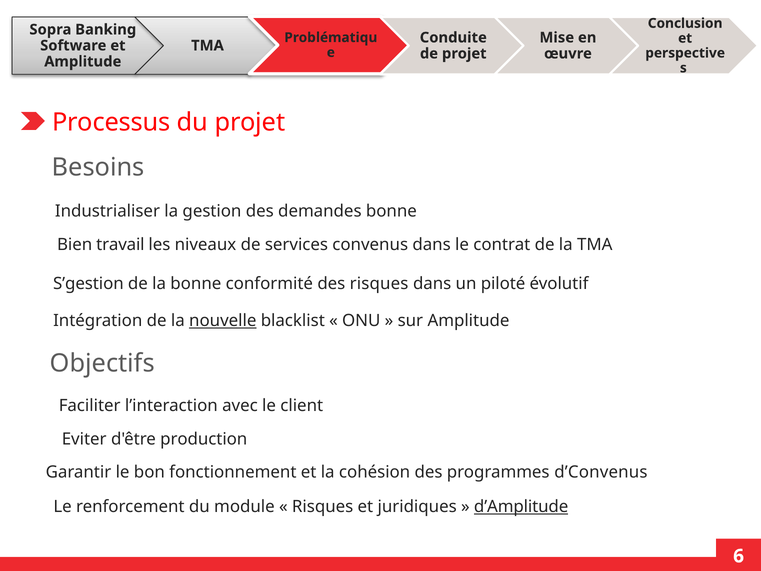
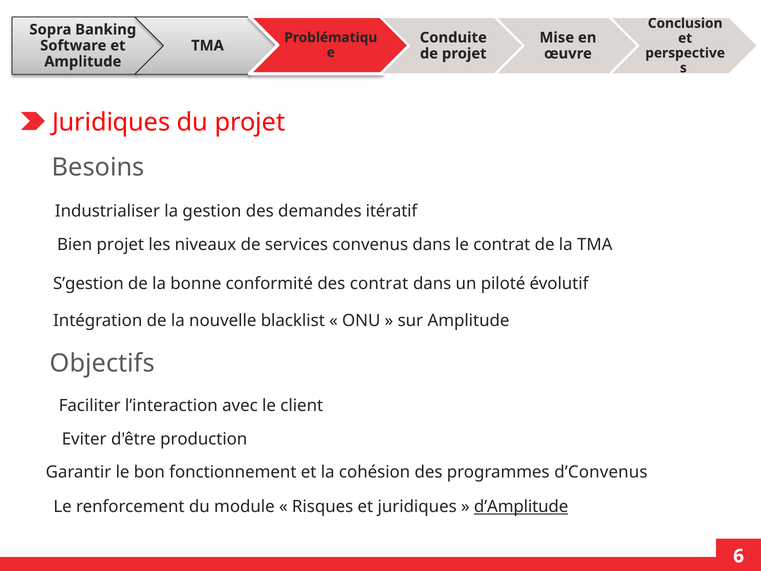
Processus: Processus -> Juridiques (111, 123)
demandes bonne: bonne -> itératif (391, 211)
Bien travail: travail -> projet (120, 245)
des risques: risques -> contrat (379, 283)
nouvelle underline: present -> none (223, 320)
